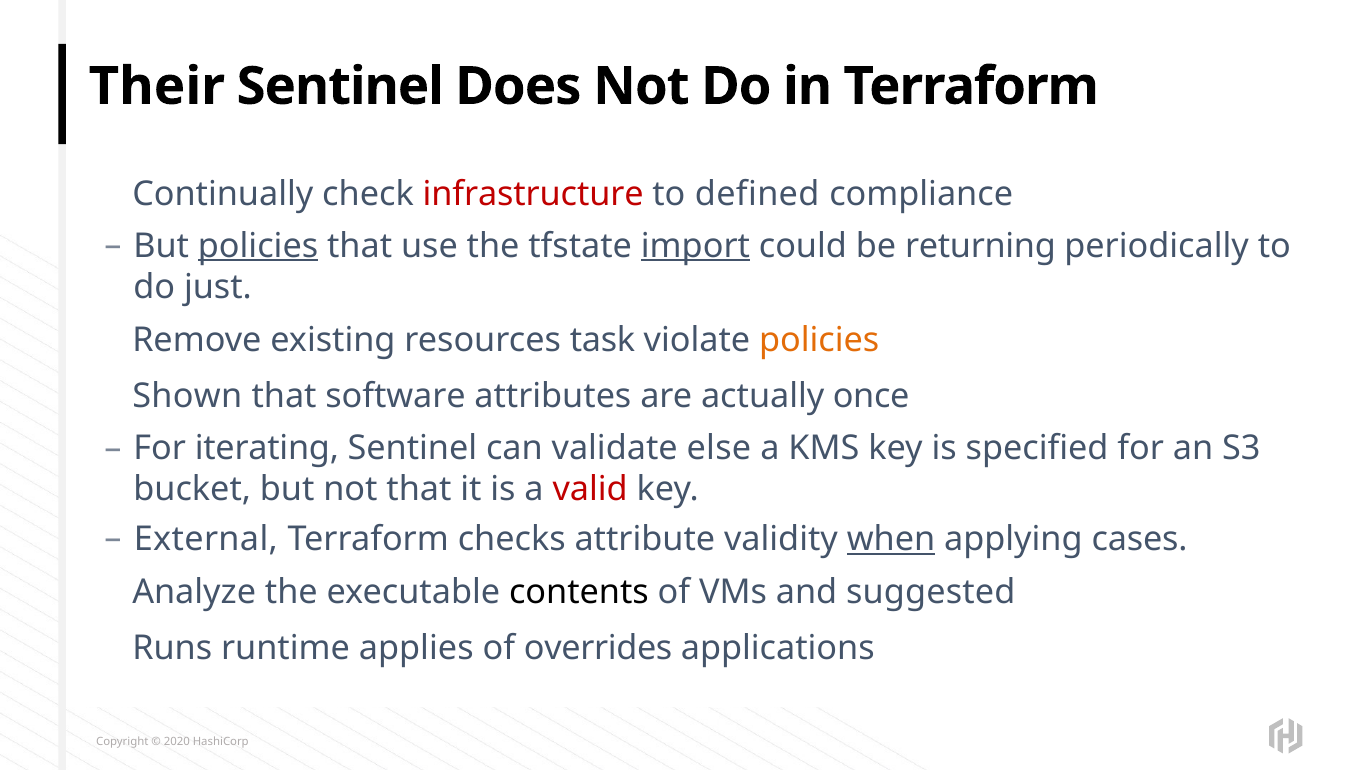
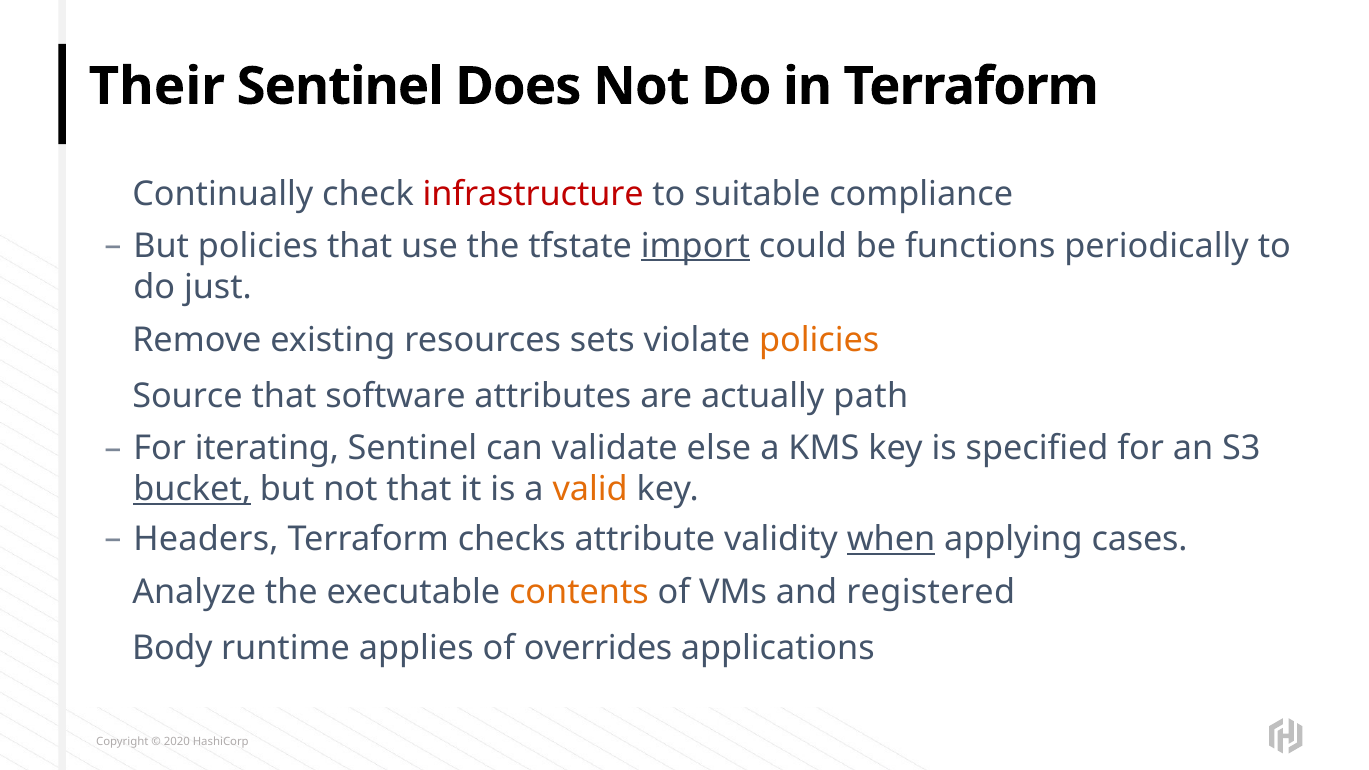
defined: defined -> suitable (757, 194)
policies underline: present -> none (258, 246)
returning: returning -> functions (980, 246)
task: task -> sets (602, 341)
Shown: Shown -> Source (187, 396)
once: once -> path (871, 396)
bucket underline: none -> present (192, 489)
valid colour: red -> orange (590, 489)
External: External -> Headers (206, 539)
contents colour: black -> orange (579, 593)
suggested: suggested -> registered (931, 593)
Runs: Runs -> Body (172, 648)
